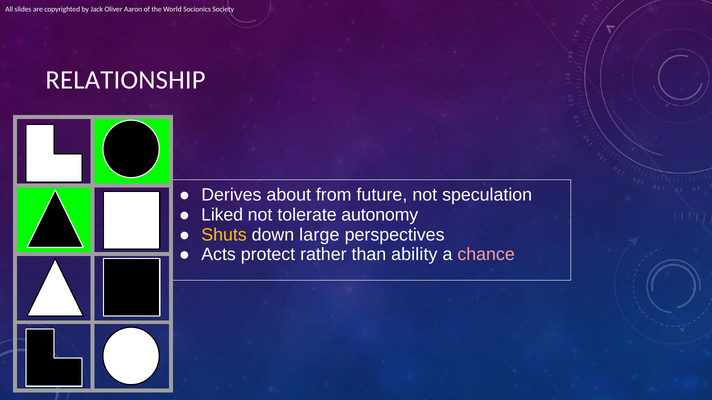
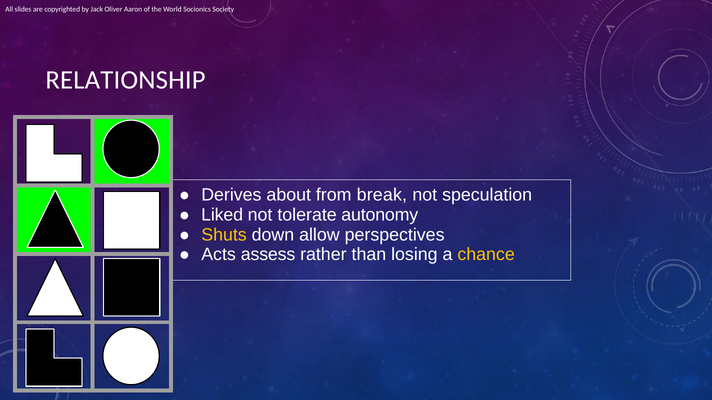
future: future -> break (382, 195)
large: large -> allow (319, 235)
protect: protect -> assess (268, 255)
ability: ability -> losing (414, 255)
chance colour: pink -> yellow (486, 255)
